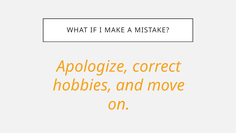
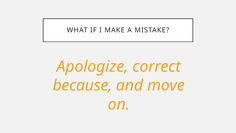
hobbies: hobbies -> because (82, 85)
